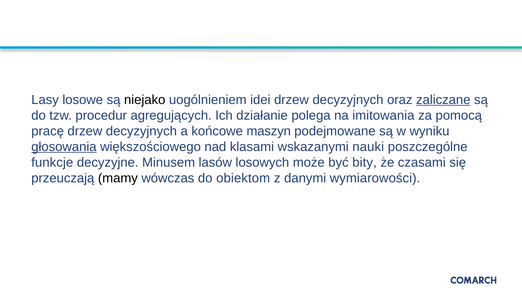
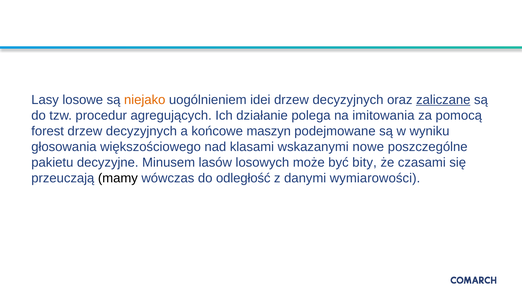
niejako colour: black -> orange (145, 100)
pracę: pracę -> forest (48, 131)
głosowania underline: present -> none (64, 147)
nauki: nauki -> nowe (368, 147)
funkcje: funkcje -> pakietu (52, 162)
obiektom: obiektom -> odległość (243, 178)
